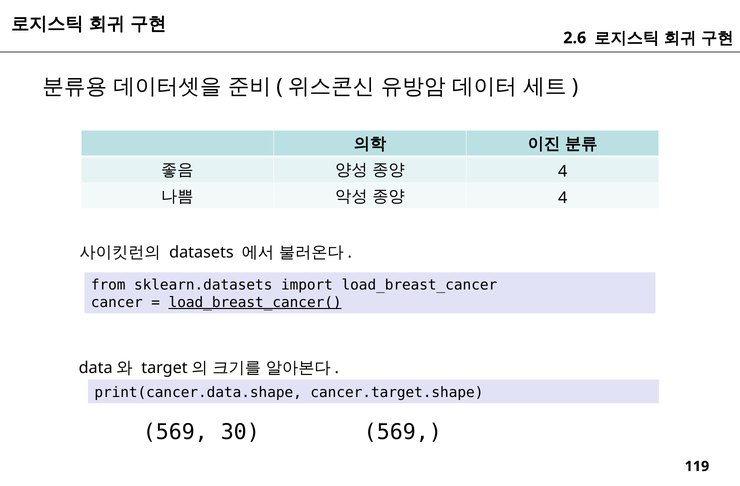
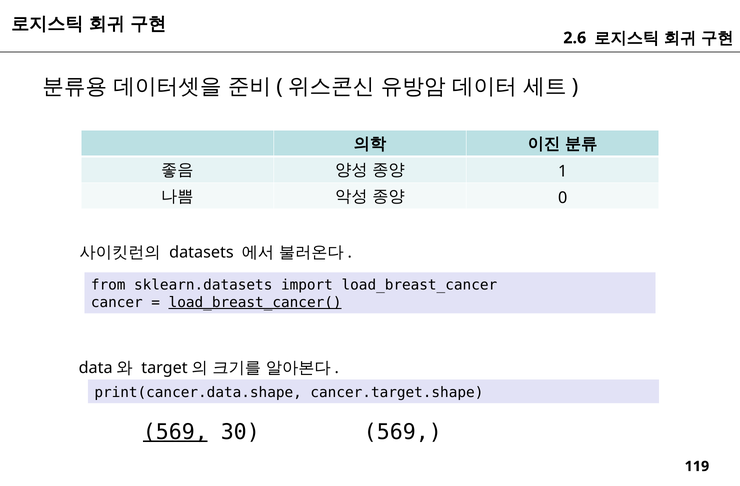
4: 4 -> 1 (563, 172)
4: 4 -> 0 (563, 198)
569 underline: none -> present (175, 432)
